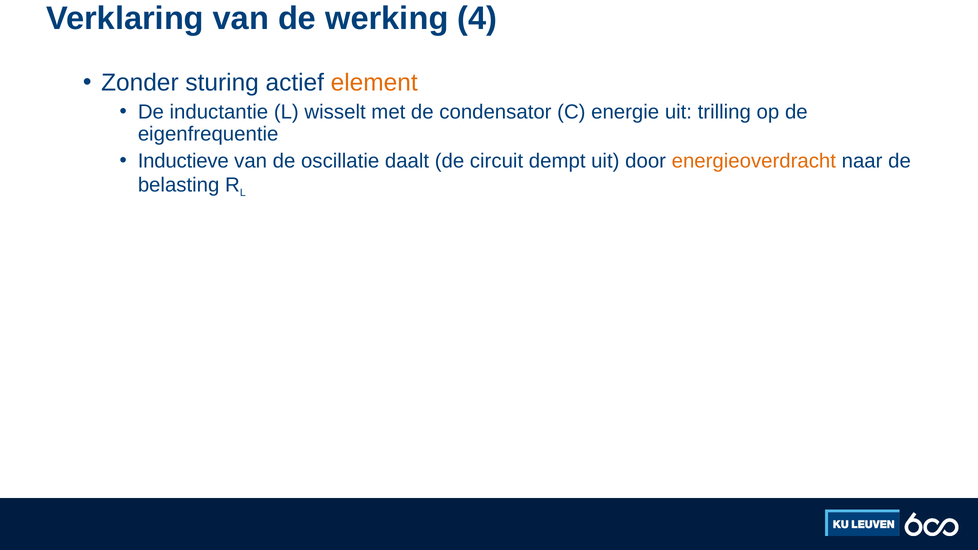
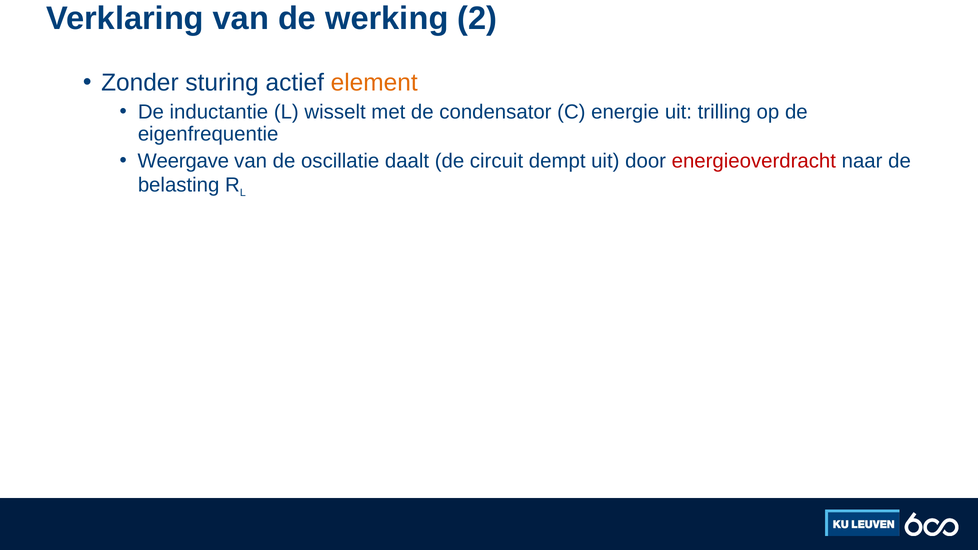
4: 4 -> 2 (477, 19)
Inductieve: Inductieve -> Weergave (183, 161)
energieoverdracht colour: orange -> red (754, 161)
